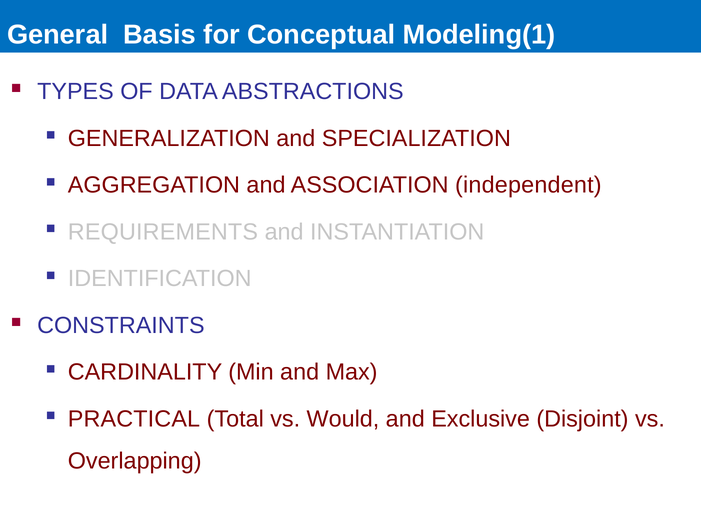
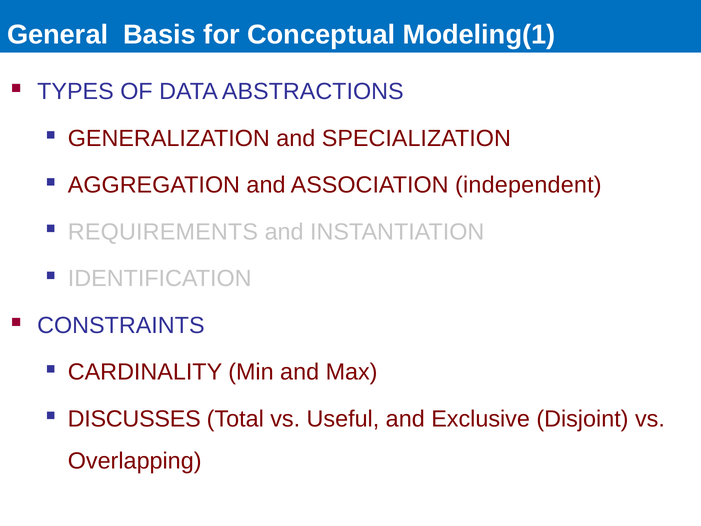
PRACTICAL: PRACTICAL -> DISCUSSES (134, 419)
Would: Would -> Useful (343, 419)
